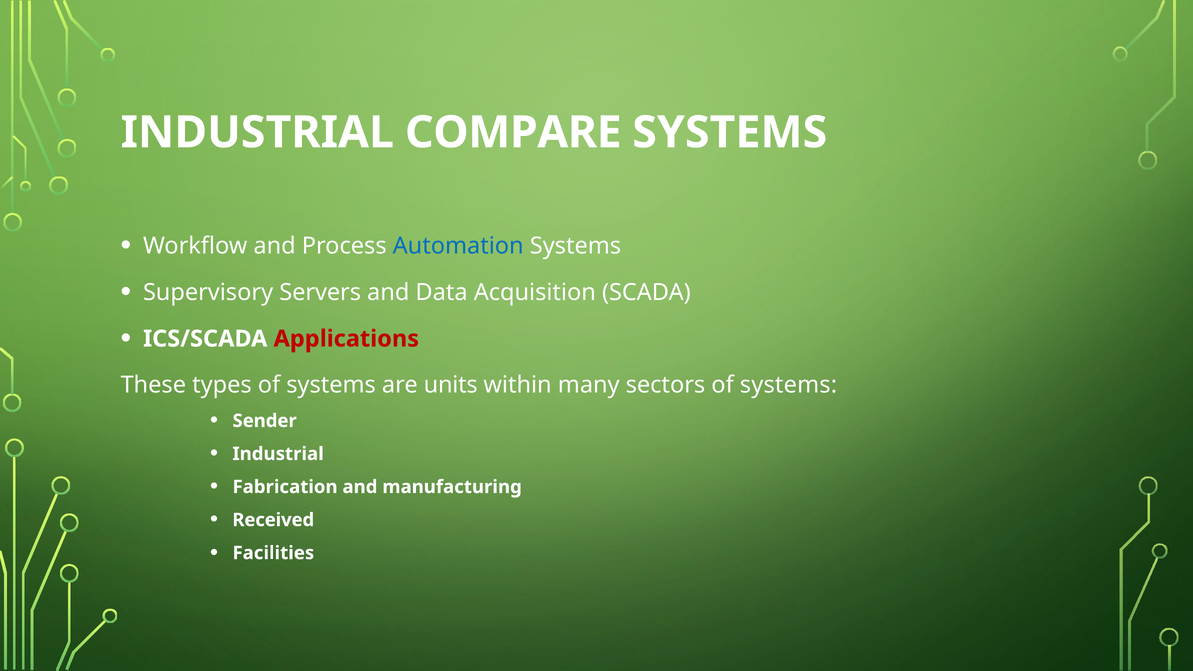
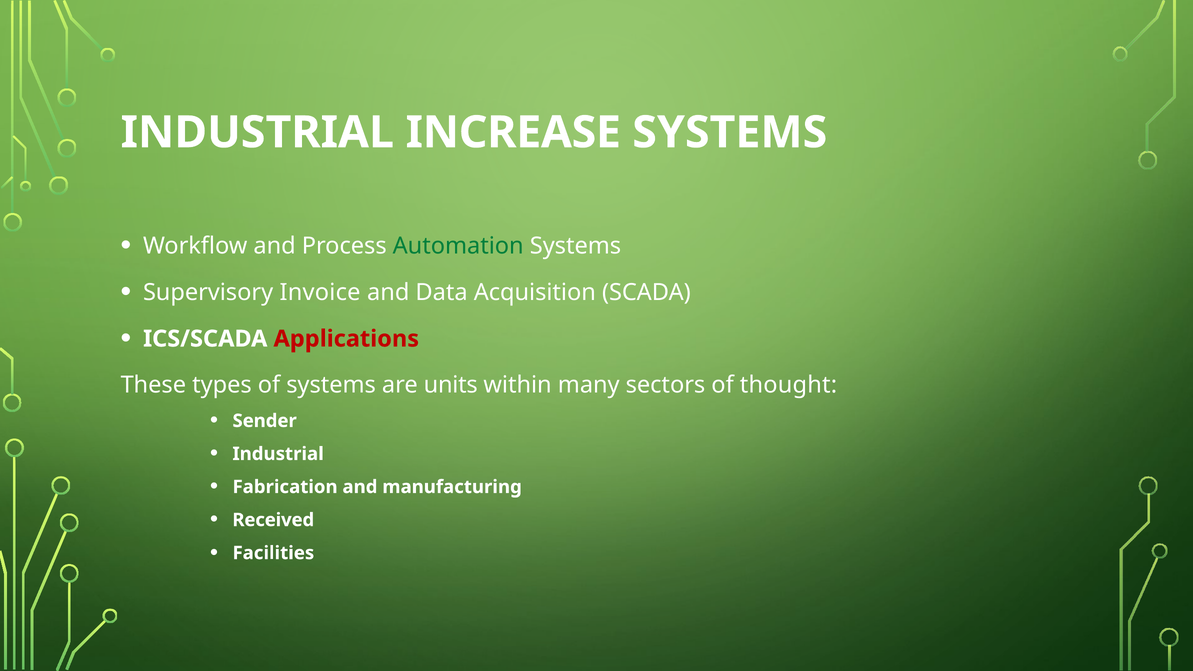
COMPARE: COMPARE -> INCREASE (513, 133)
Automation colour: blue -> green (458, 246)
Servers: Servers -> Invoice (320, 292)
sectors of systems: systems -> thought (788, 385)
